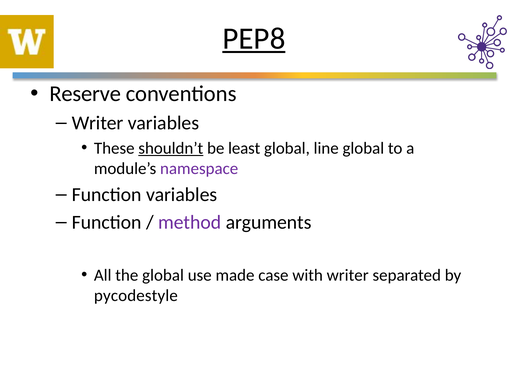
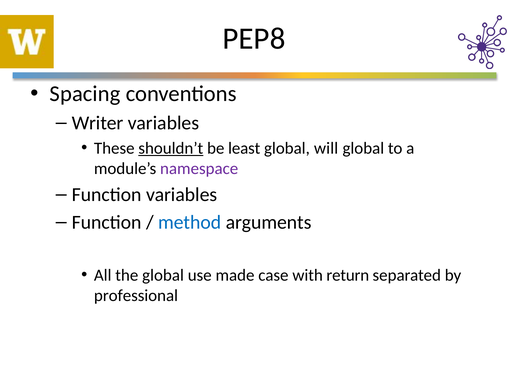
PEP8 underline: present -> none (254, 39)
Reserve: Reserve -> Spacing (85, 94)
line: line -> will (326, 148)
method colour: purple -> blue (190, 222)
with writer: writer -> return (348, 275)
pycodestyle: pycodestyle -> professional (136, 296)
